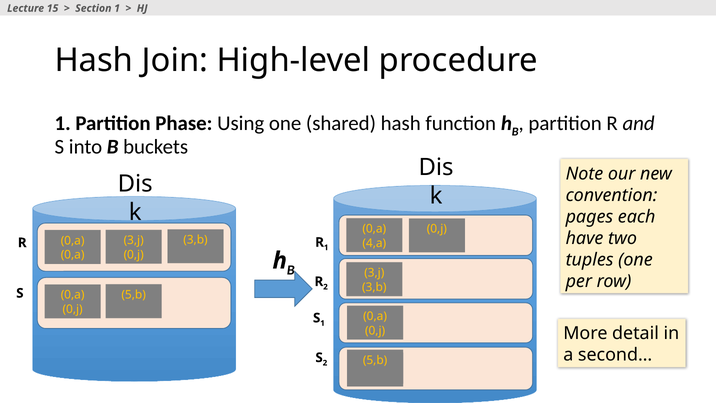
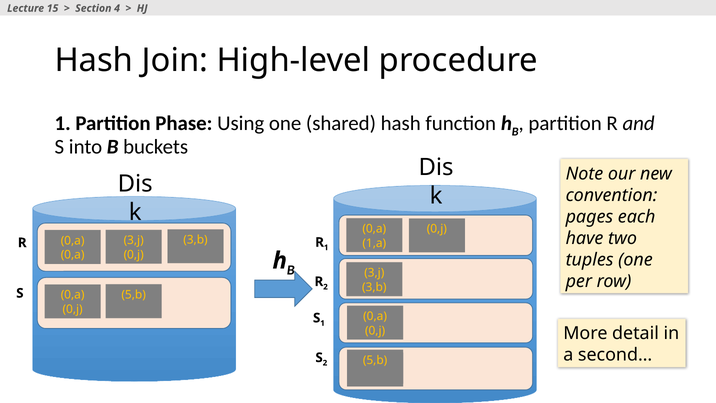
Section 1: 1 -> 4 (117, 8)
4,a: 4,a -> 1,a (374, 243)
